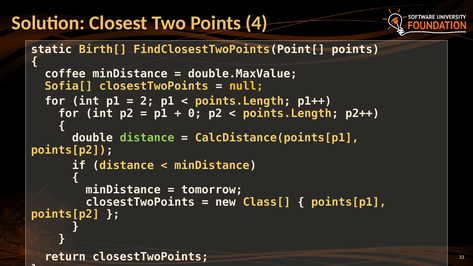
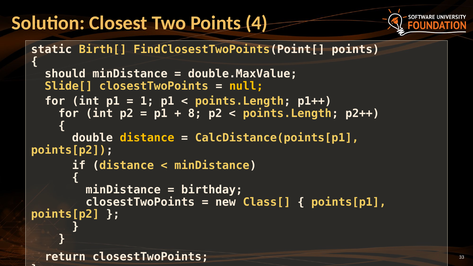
coffee: coffee -> should (65, 74)
Sofia[: Sofia[ -> Slide[ (69, 86)
2: 2 -> 1 (147, 101)
0: 0 -> 8 (195, 113)
distance colour: light green -> yellow (147, 138)
tomorrow: tomorrow -> birthday (212, 190)
